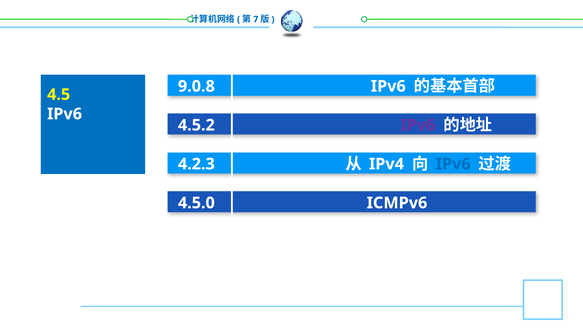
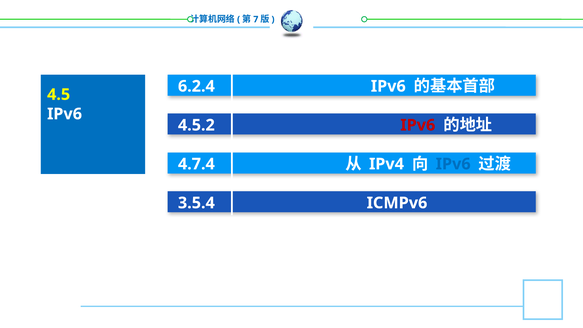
9.0.8: 9.0.8 -> 6.2.4 (196, 86)
IPv6 colour: purple -> red (418, 125)
4.2.3: 4.2.3 -> 4.7.4 (196, 164)
4.5.0: 4.5.0 -> 3.5.4 (196, 203)
